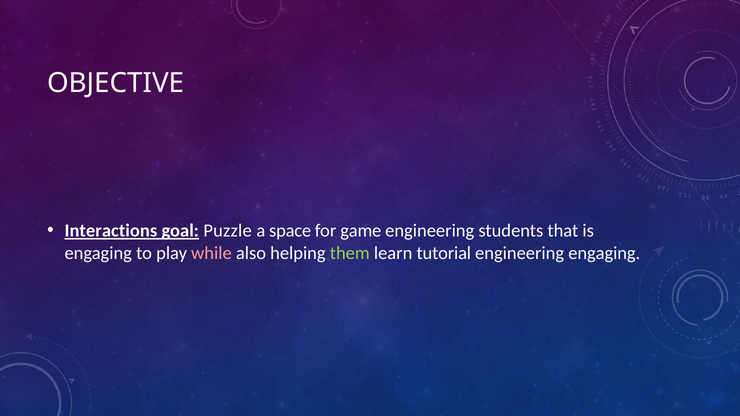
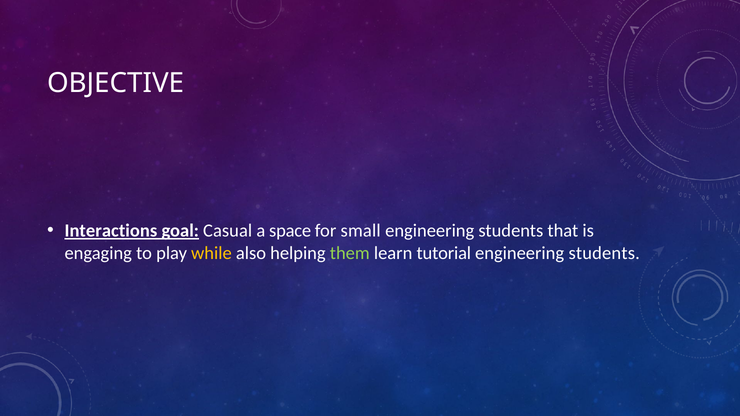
Puzzle: Puzzle -> Casual (228, 231)
game: game -> small (361, 231)
while colour: pink -> yellow (211, 253)
engaging: engaging -> students (604, 253)
